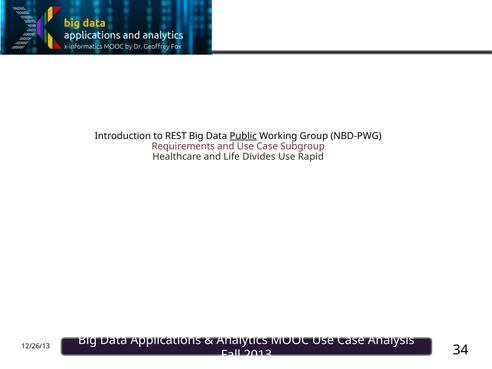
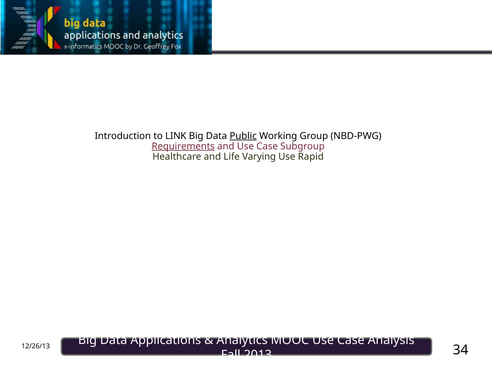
REST: REST -> LINK (176, 136)
Requirements underline: none -> present (183, 146)
Divides: Divides -> Varying (259, 157)
